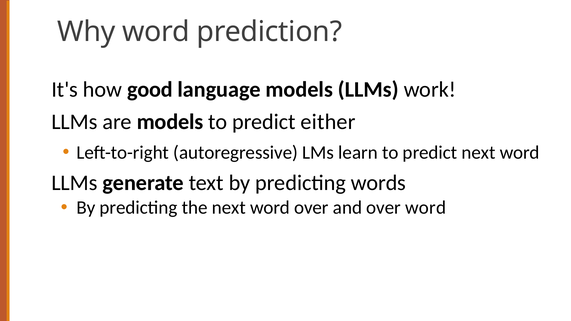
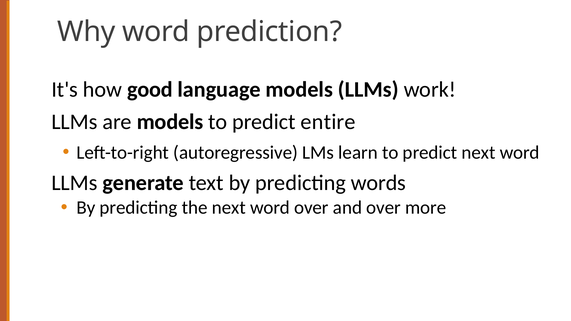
either: either -> entire (328, 122)
over word: word -> more (426, 208)
